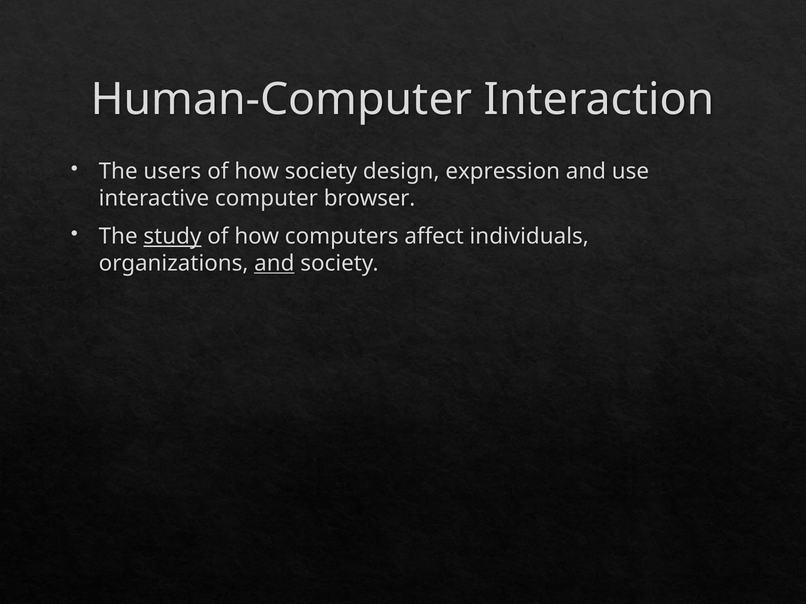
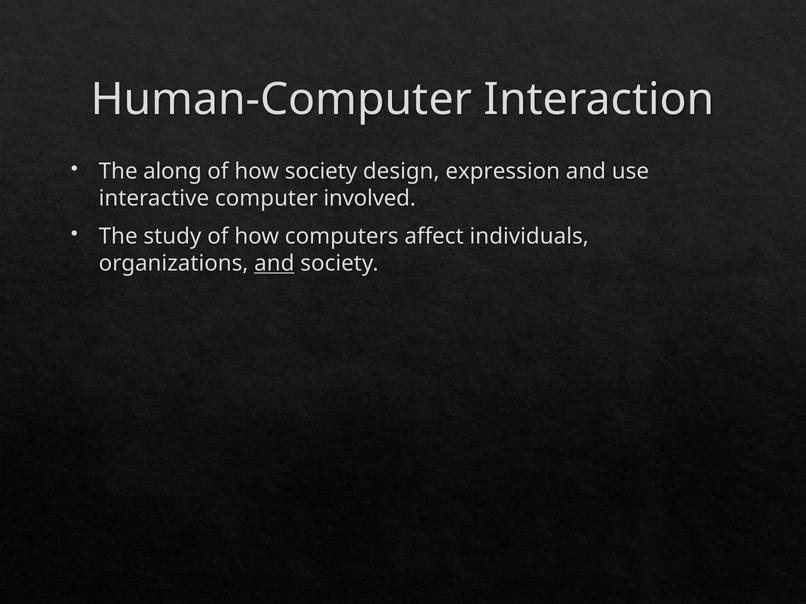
users: users -> along (173, 172)
browser: browser -> involved (370, 199)
study underline: present -> none (172, 237)
